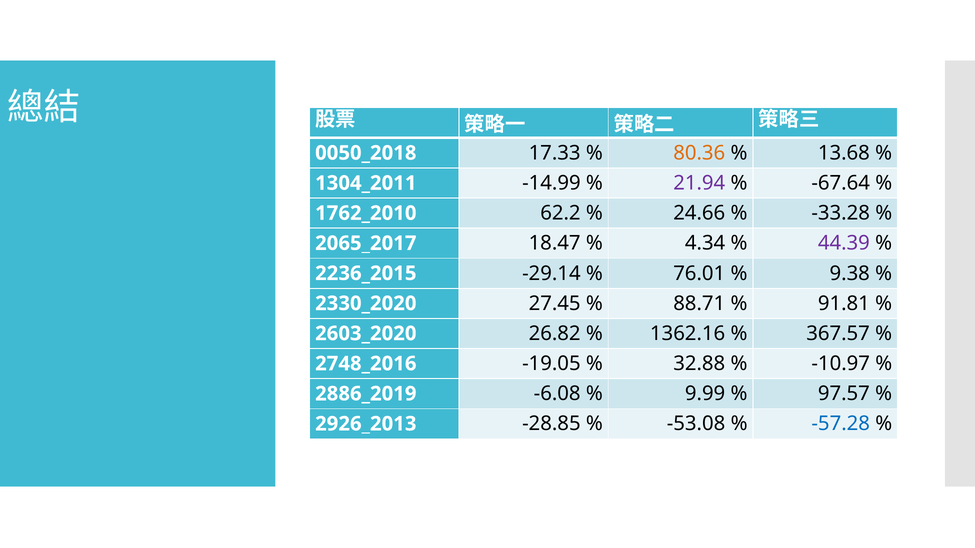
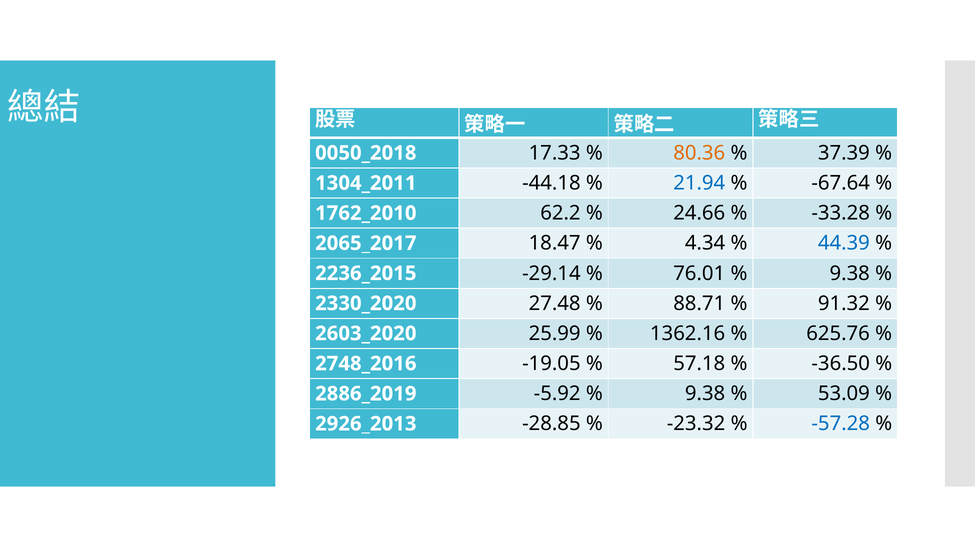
13.68: 13.68 -> 37.39 (844, 153)
-14.99: -14.99 -> -44.18 (551, 183)
21.94 colour: purple -> blue (699, 183)
44.39 colour: purple -> blue (844, 243)
27.45: 27.45 -> 27.48 (555, 304)
91.81: 91.81 -> 91.32 (844, 304)
26.82: 26.82 -> 25.99 (555, 334)
367.57: 367.57 -> 625.76 (838, 334)
32.88: 32.88 -> 57.18 (699, 364)
-10.97: -10.97 -> -36.50 (841, 364)
-6.08: -6.08 -> -5.92 (557, 394)
9.99: 9.99 -> 9.38 (705, 394)
97.57: 97.57 -> 53.09 (844, 394)
-53.08: -53.08 -> -23.32 (696, 424)
